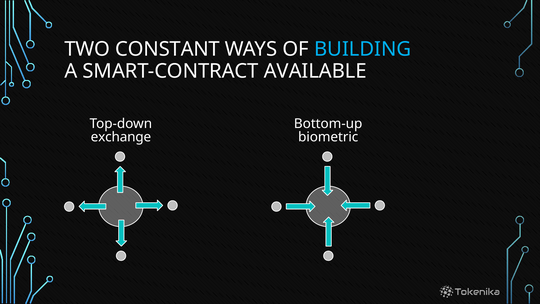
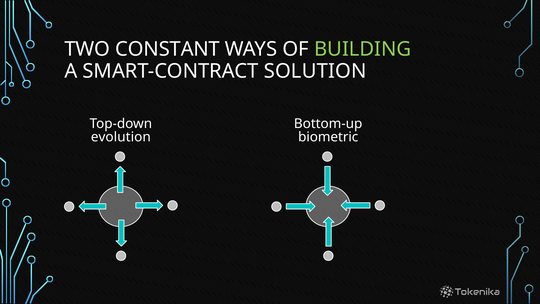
BUILDING colour: light blue -> light green (363, 49)
AVAILABLE: AVAILABLE -> SOLUTION (315, 71)
exchange: exchange -> evolution (121, 137)
